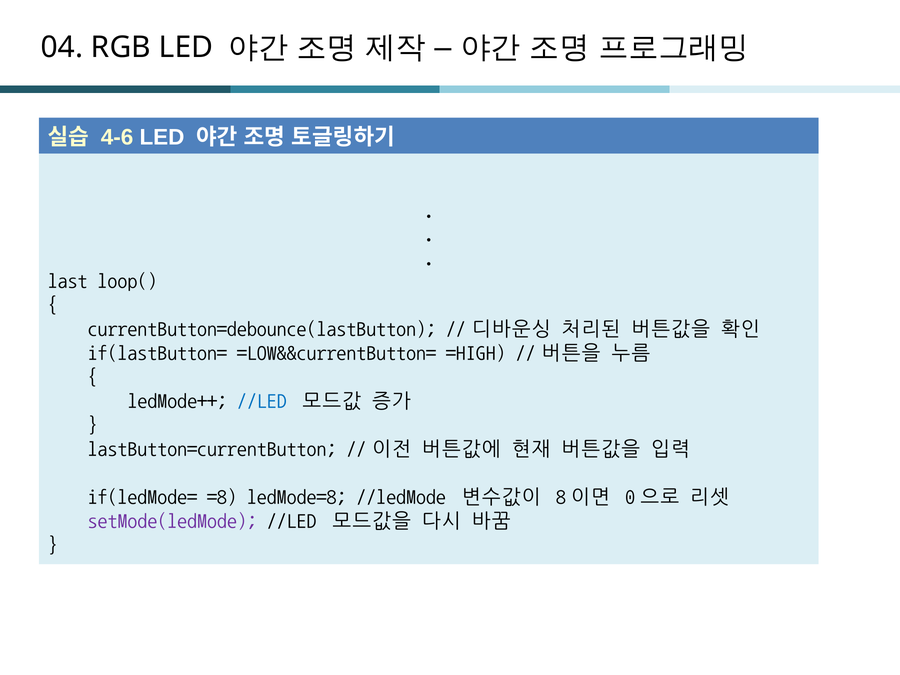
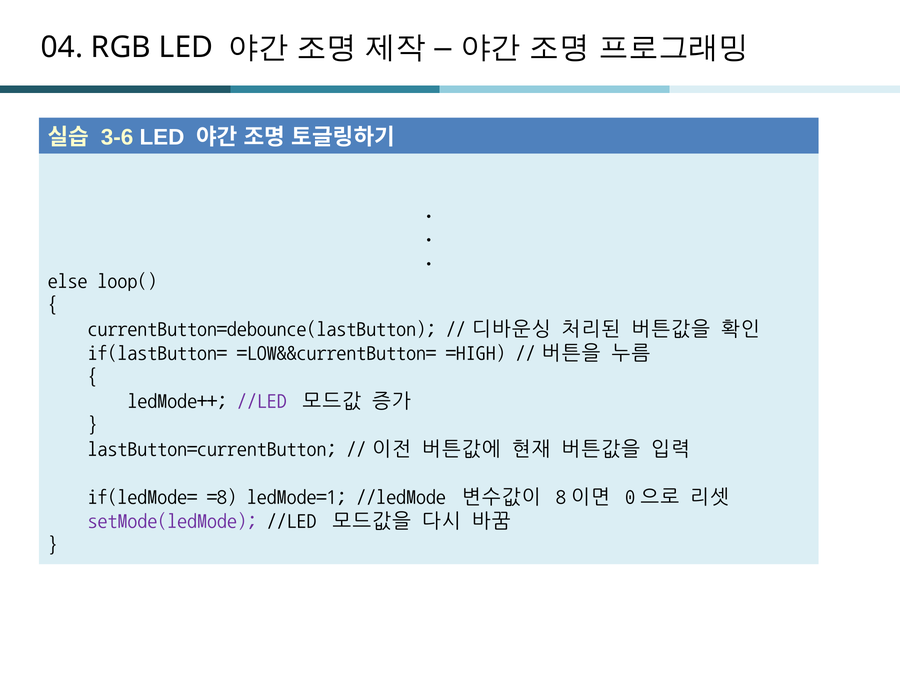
4-6: 4-6 -> 3-6 (117, 137)
last: last -> else (68, 281)
//LED colour: blue -> purple (262, 401)
ledMode=8: ledMode=8 -> ledMode=1 (297, 497)
